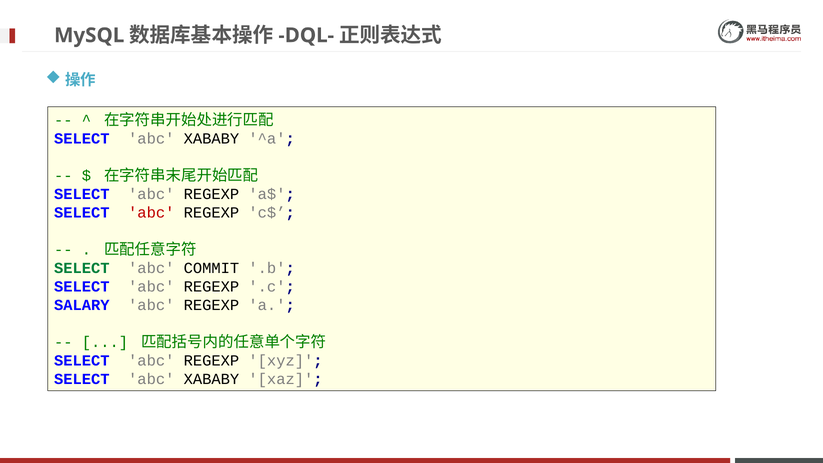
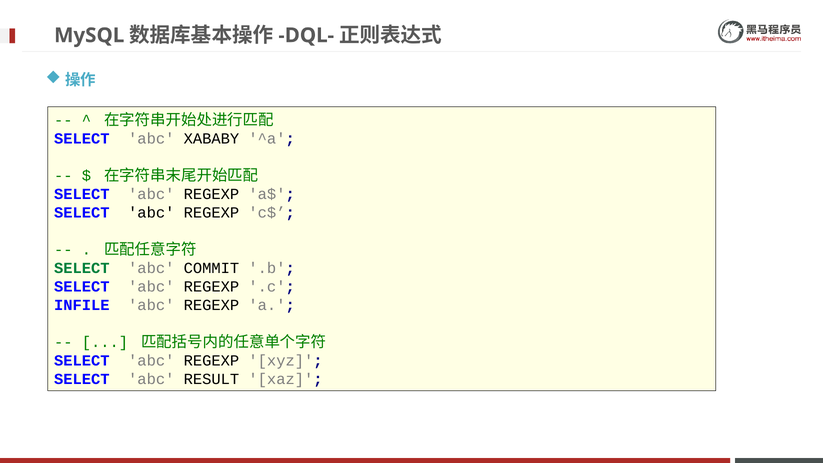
abc colour: red -> black (151, 213)
SALARY: SALARY -> INFILE (82, 305)
XABABY: XABABY -> RESULT (211, 379)
